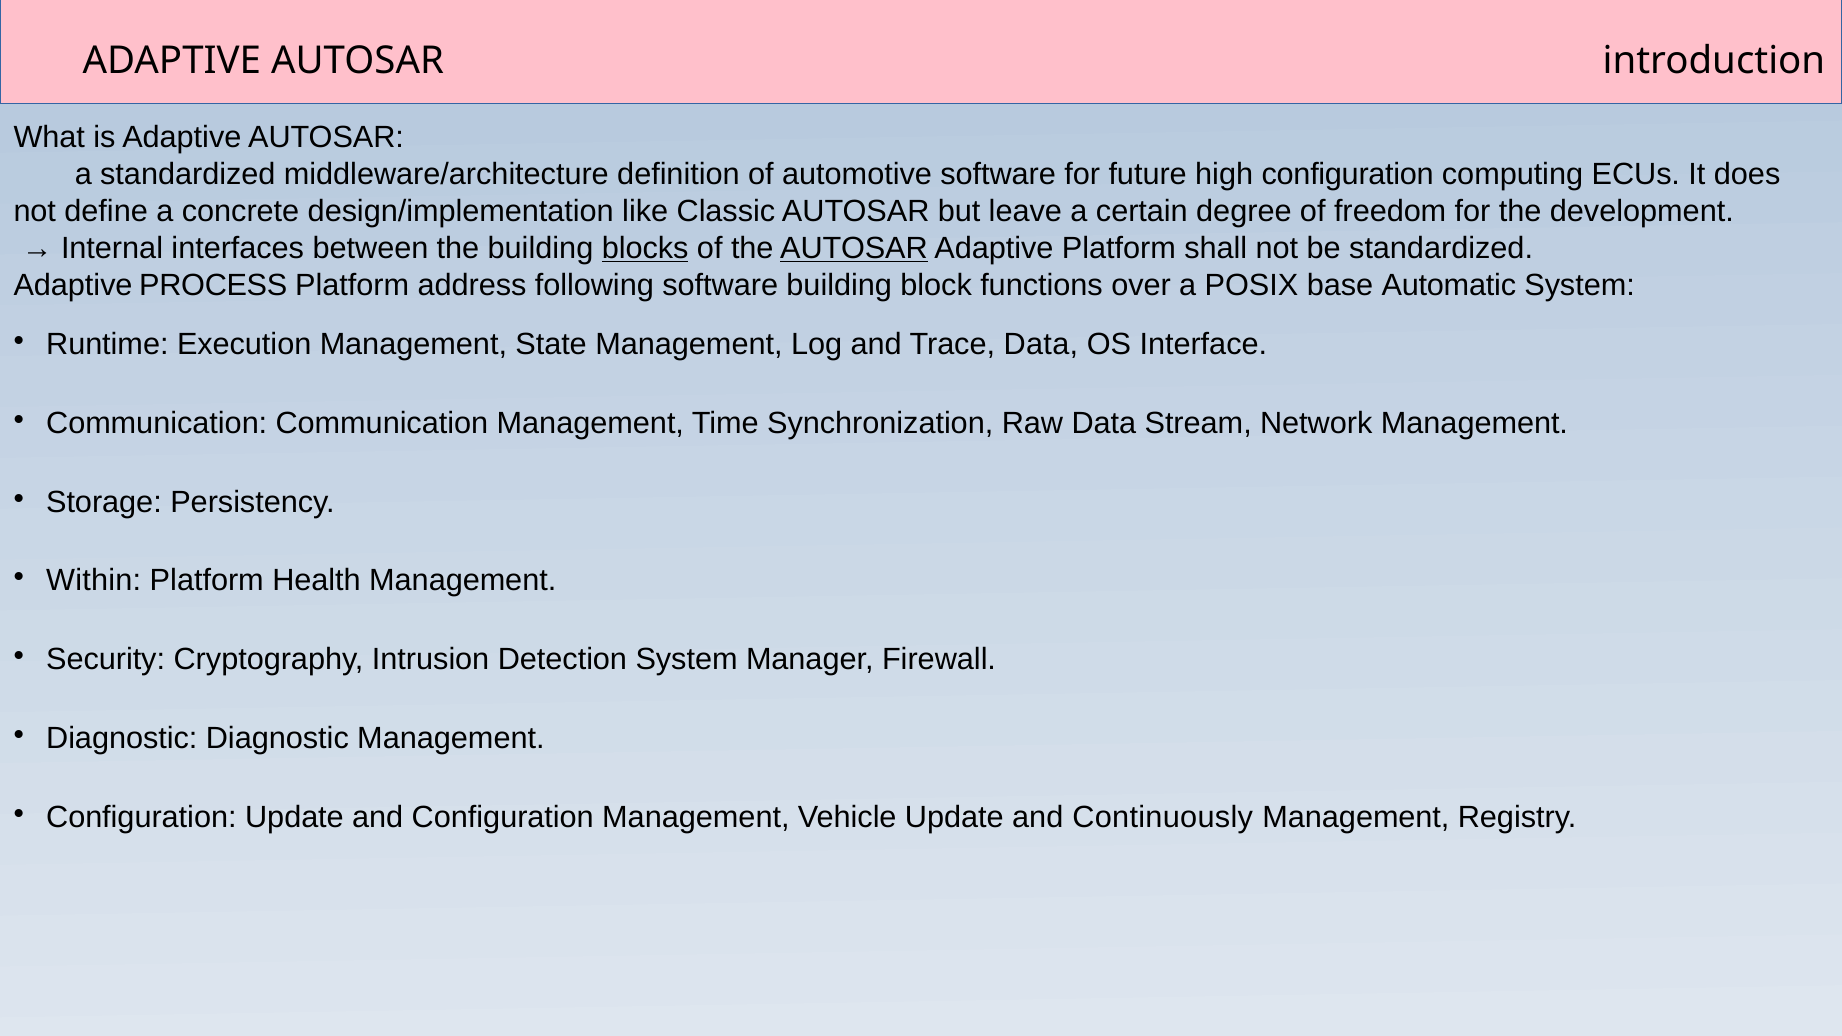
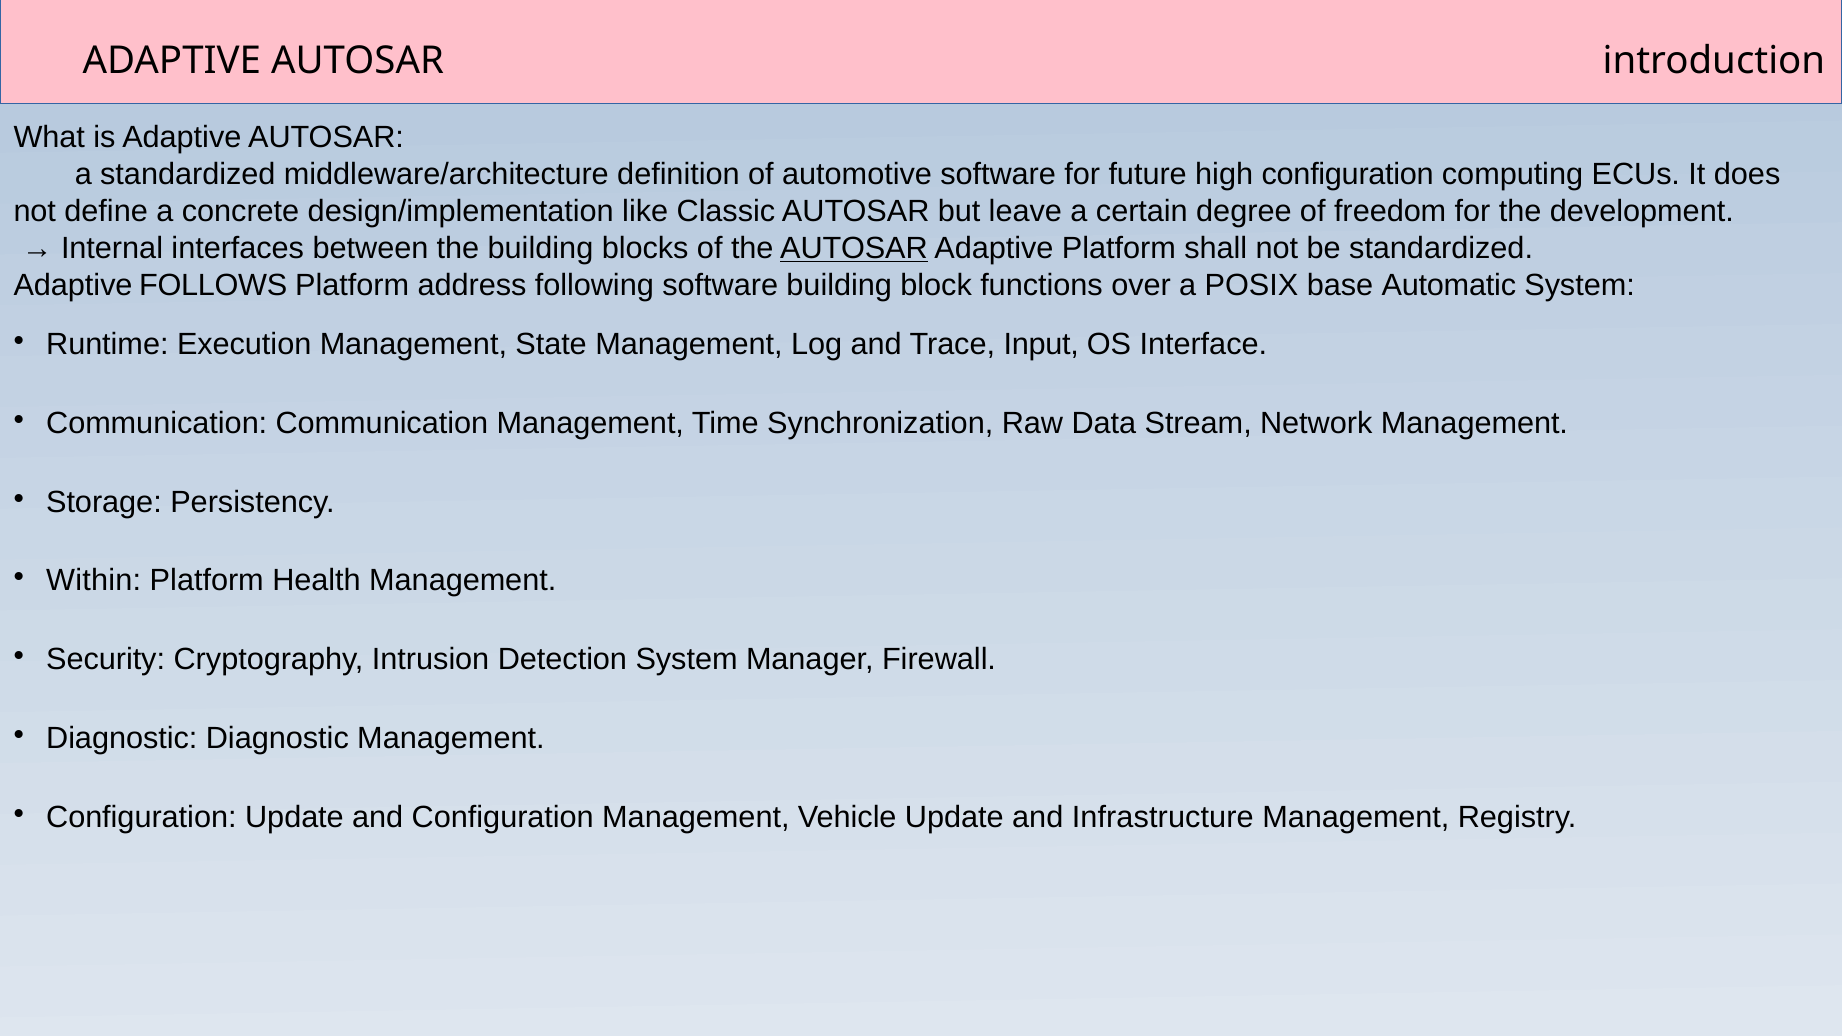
blocks underline: present -> none (645, 248)
PROCESS: PROCESS -> FOLLOWS (213, 285)
Trace Data: Data -> Input (1041, 345)
Continuously: Continuously -> Infrastructure (1163, 817)
